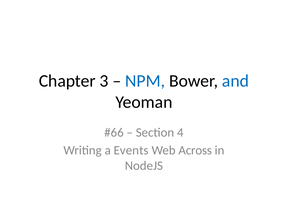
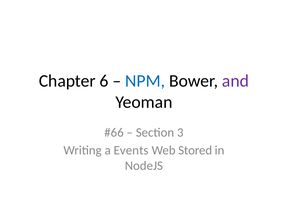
3: 3 -> 6 (104, 81)
and colour: blue -> purple (235, 81)
4: 4 -> 3 (180, 132)
Across: Across -> Stored (195, 150)
